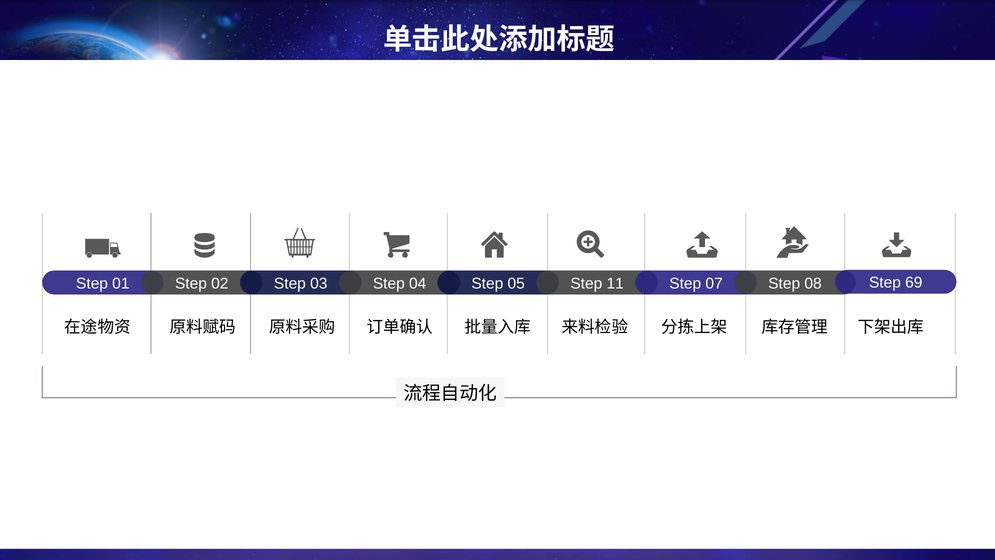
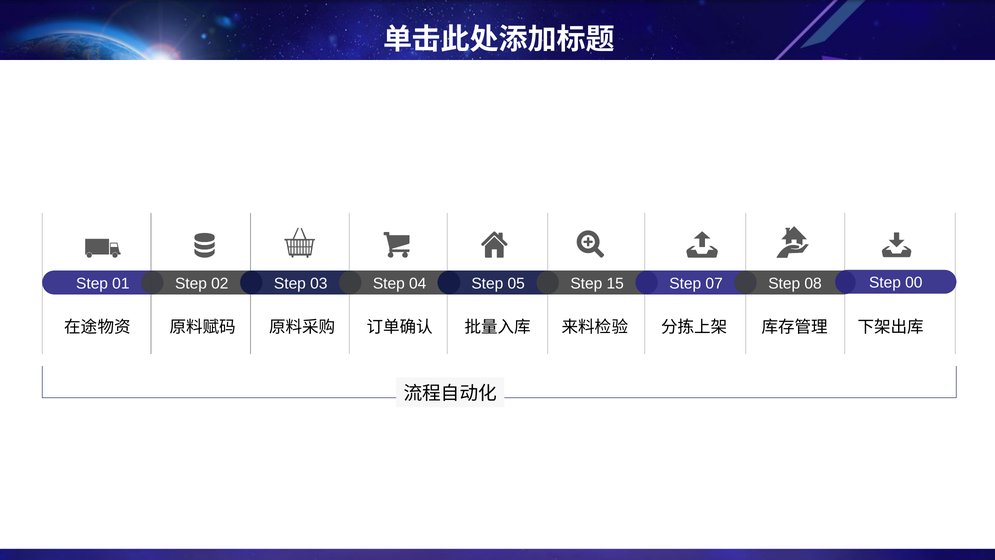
11: 11 -> 15 (615, 283)
69: 69 -> 00 (914, 283)
